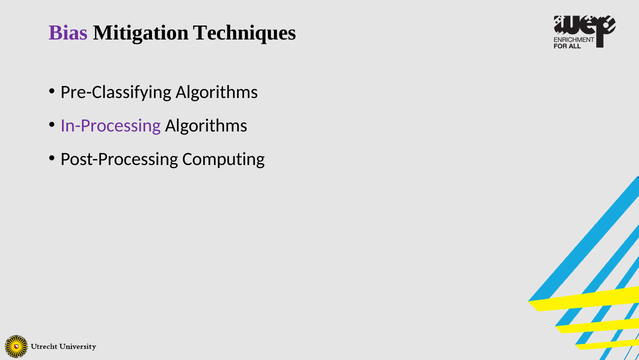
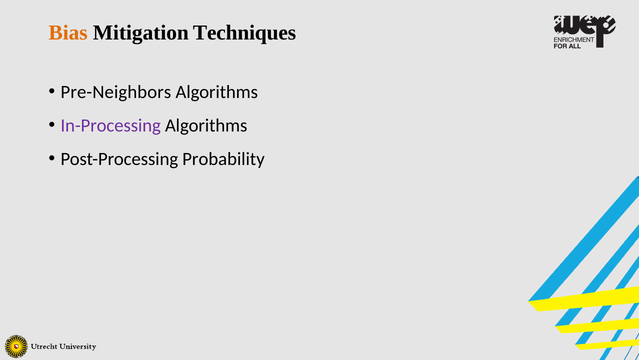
Bias colour: purple -> orange (68, 33)
Pre-Classifying: Pre-Classifying -> Pre-Neighbors (116, 92)
Computing: Computing -> Probability (223, 159)
